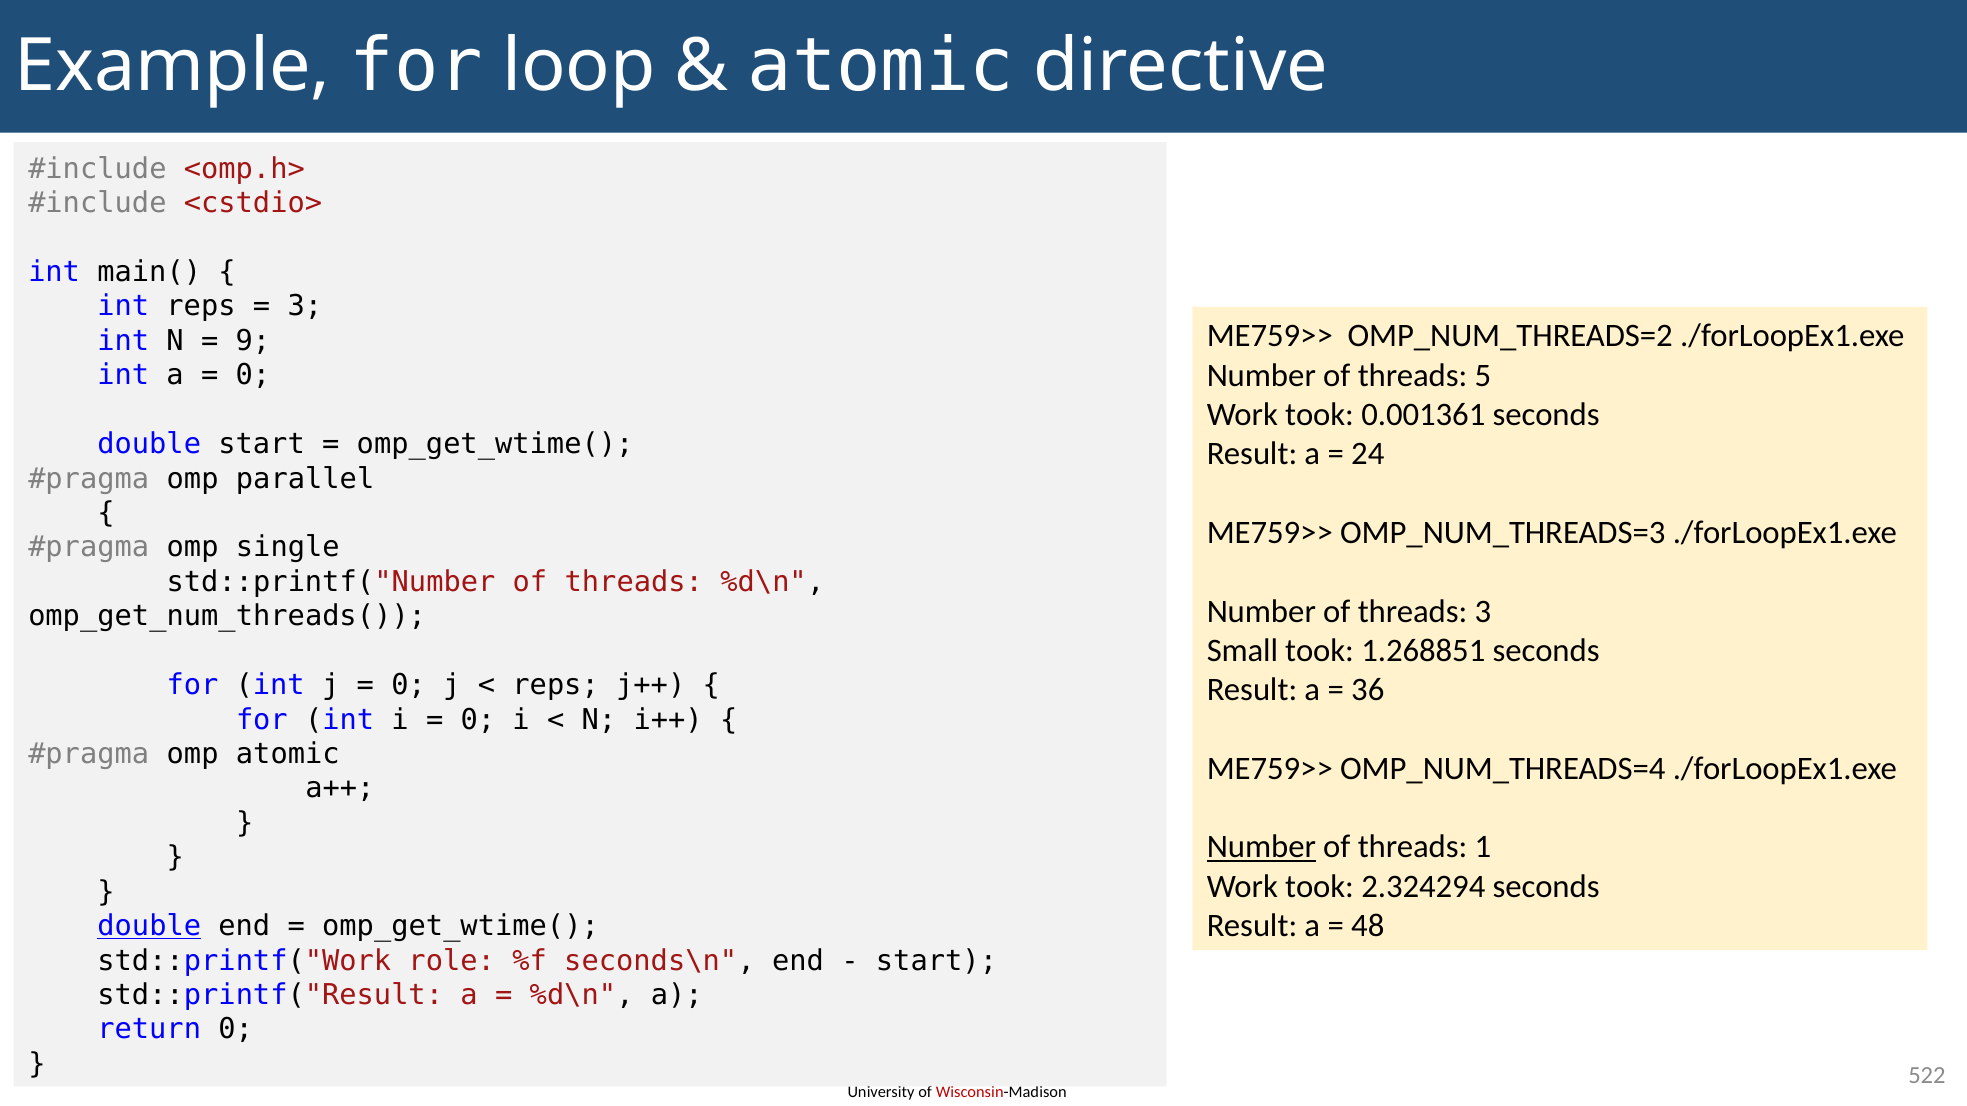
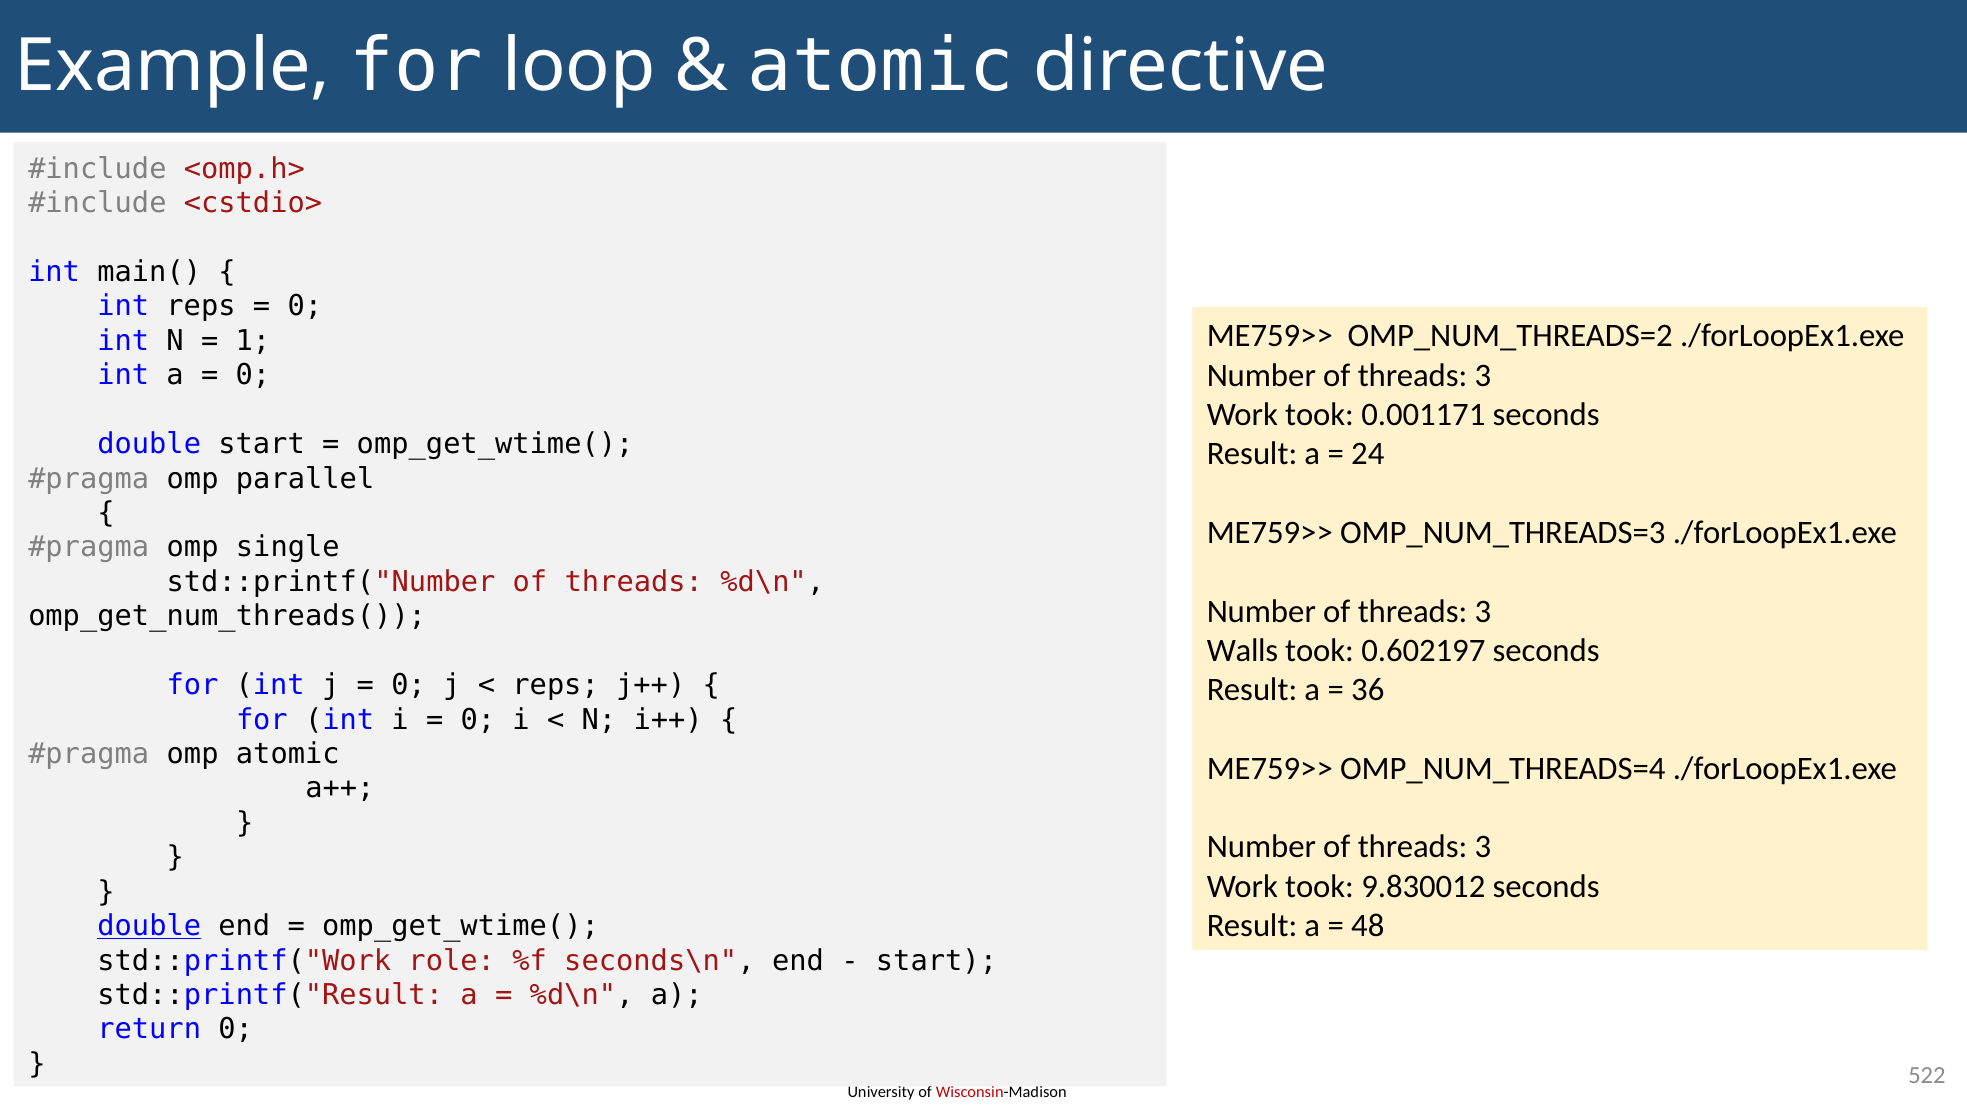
3: 3 -> 0 (305, 307)
9: 9 -> 1 (253, 341)
5: 5 -> 3 (1483, 376)
0.001361: 0.001361 -> 0.001171 (1423, 415)
Small: Small -> Walls (1243, 651)
1.268851: 1.268851 -> 0.602197 (1423, 651)
Number underline: present -> none (1261, 847)
1: 1 -> 3 (1483, 847)
2.324294: 2.324294 -> 9.830012 (1423, 887)
